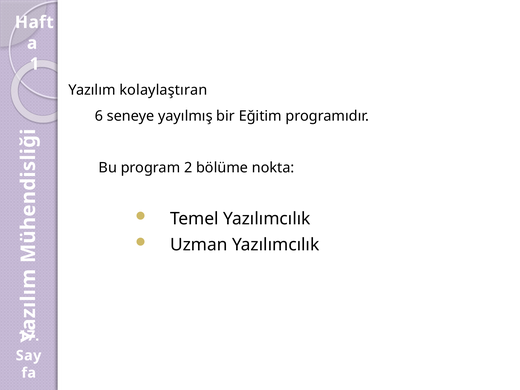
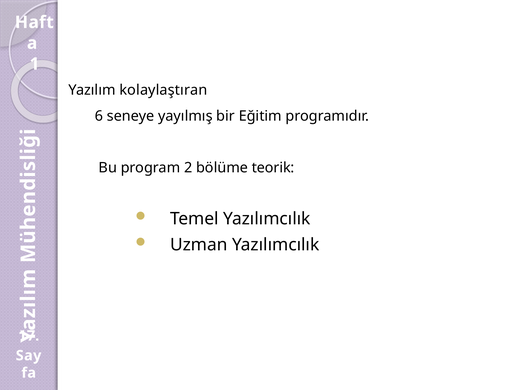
nokta: nokta -> teorik (273, 168)
